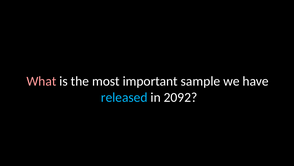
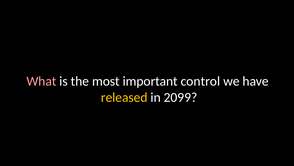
sample: sample -> control (200, 81)
released colour: light blue -> yellow (124, 97)
2092: 2092 -> 2099 (180, 97)
